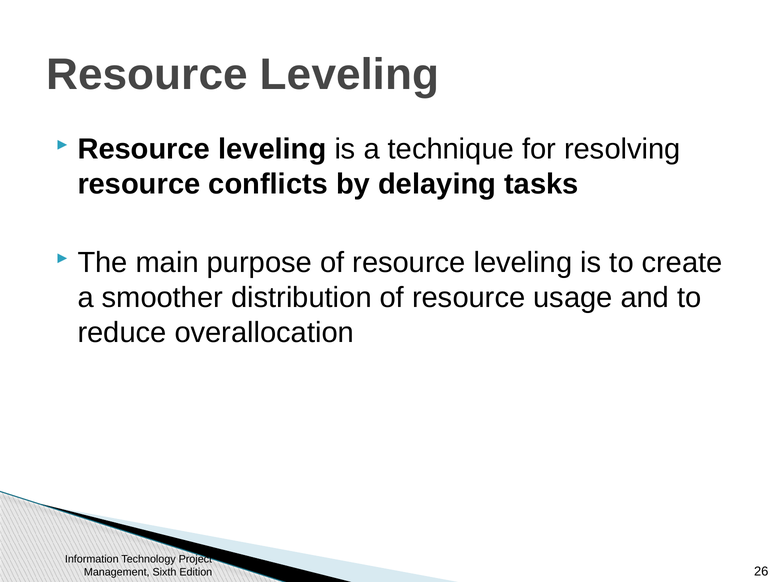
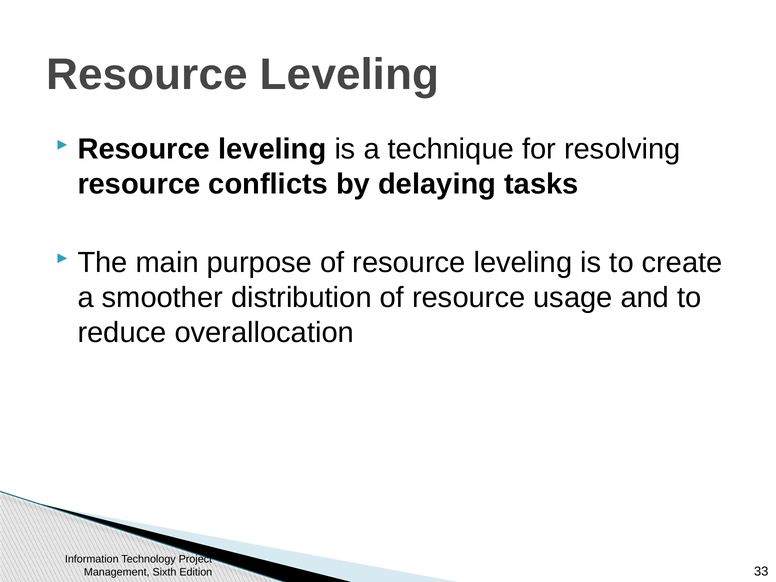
26: 26 -> 33 (761, 571)
